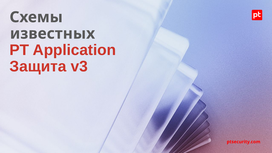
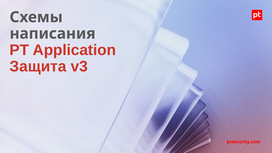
известных: известных -> написания (53, 34)
